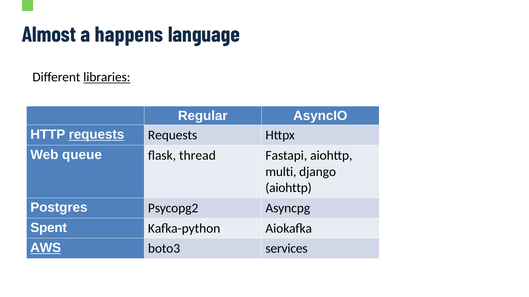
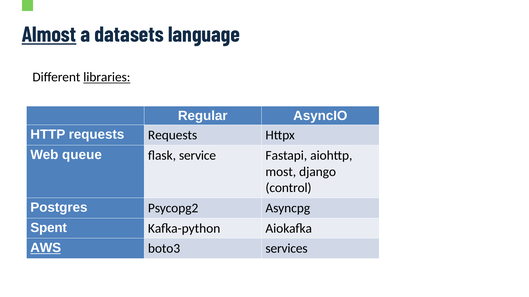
Almost underline: none -> present (49, 35)
happens: happens -> datasets (129, 35)
requests underline: present -> none (97, 135)
thread: thread -> service (198, 156)
multi: multi -> most (281, 172)
aiohttp: aiohttp -> control (289, 188)
